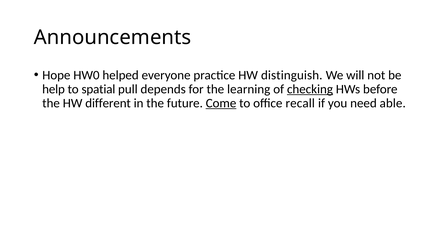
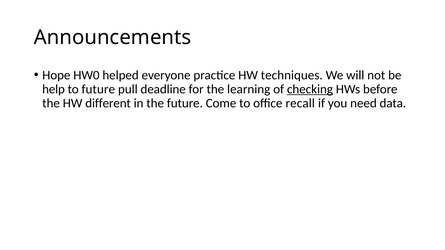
distinguish: distinguish -> techniques (292, 75)
to spatial: spatial -> future (98, 89)
depends: depends -> deadline (163, 89)
Come underline: present -> none (221, 103)
able: able -> data (393, 103)
